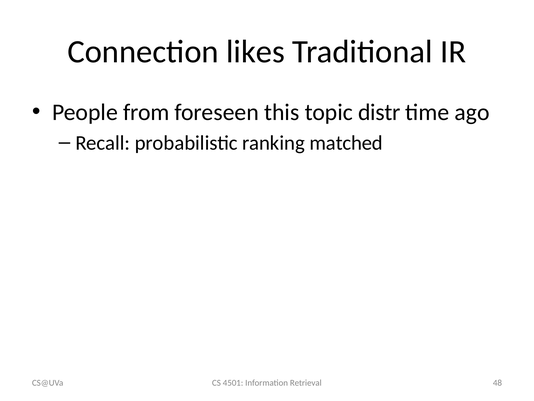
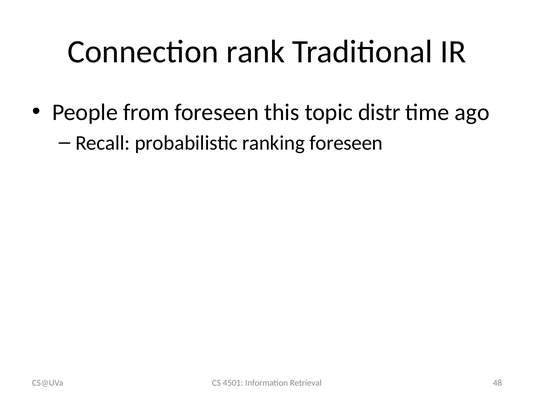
likes: likes -> rank (255, 52)
ranking matched: matched -> foreseen (346, 143)
